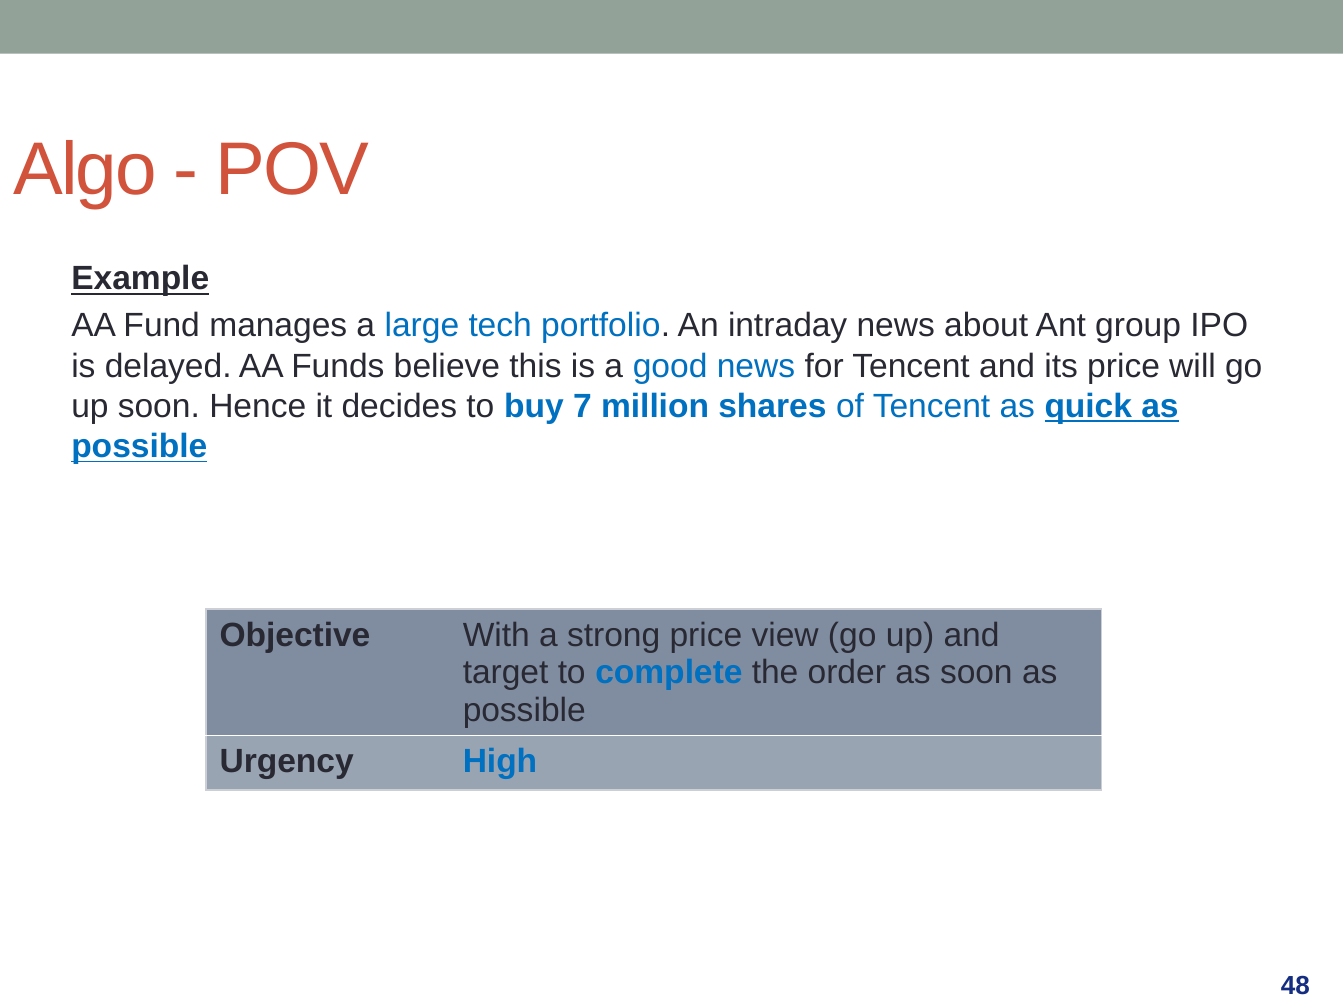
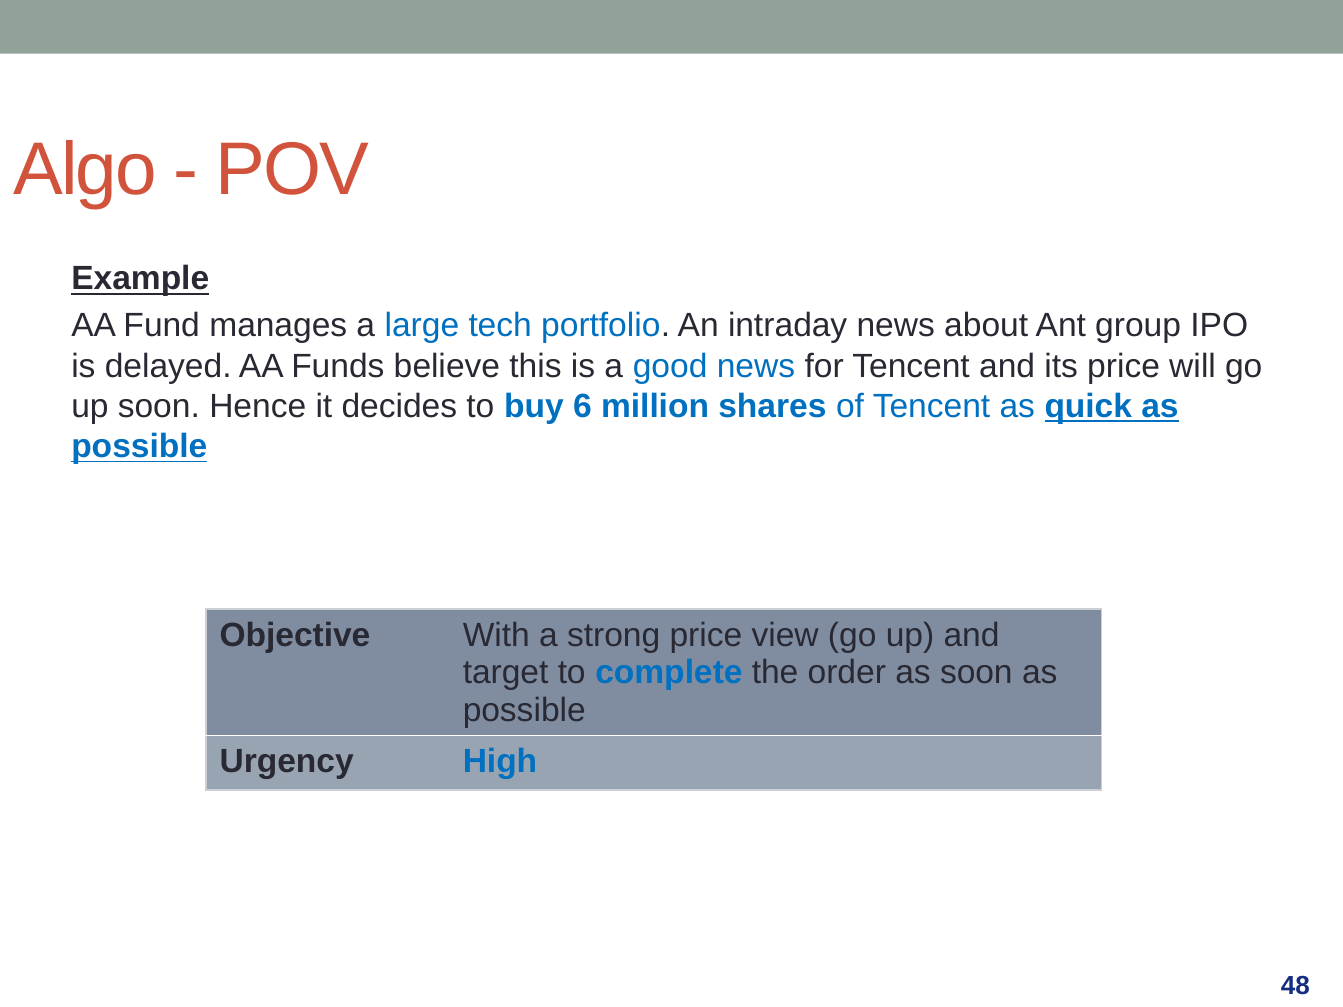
7: 7 -> 6 (582, 406)
